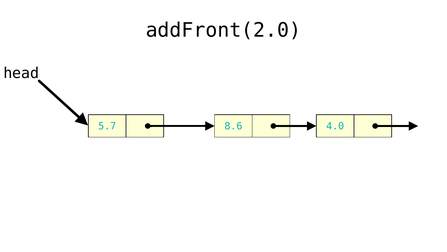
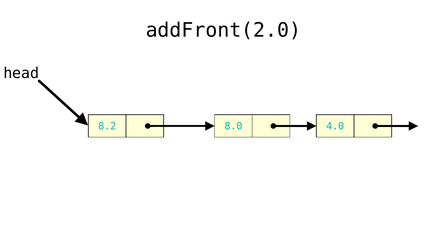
5.7: 5.7 -> 8.2 (107, 126)
8.6: 8.6 -> 8.0 (233, 126)
